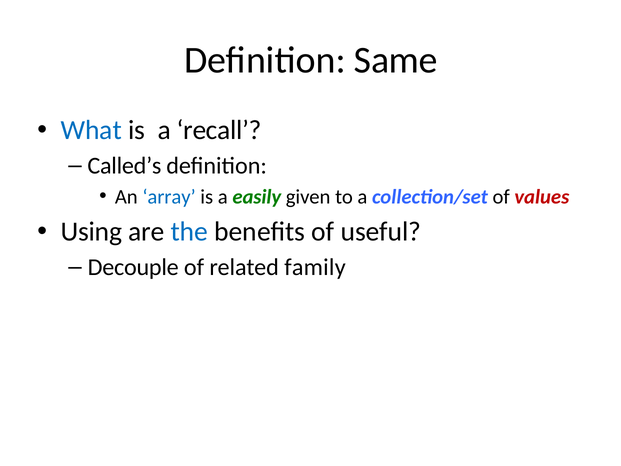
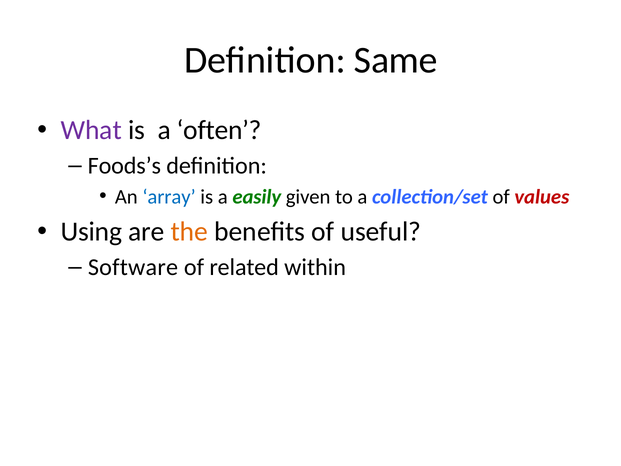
What colour: blue -> purple (91, 130)
recall: recall -> often (219, 130)
Called’s: Called’s -> Foods’s (124, 166)
the colour: blue -> orange (189, 232)
Decouple: Decouple -> Software (133, 267)
family: family -> within (315, 267)
